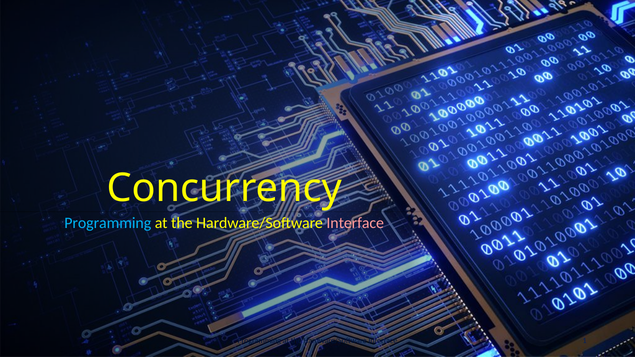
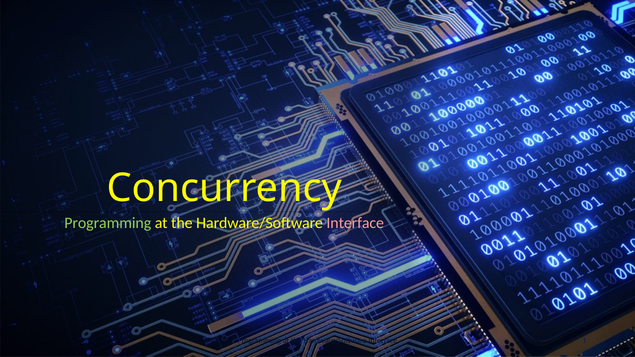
Programming colour: light blue -> light green (108, 223)
